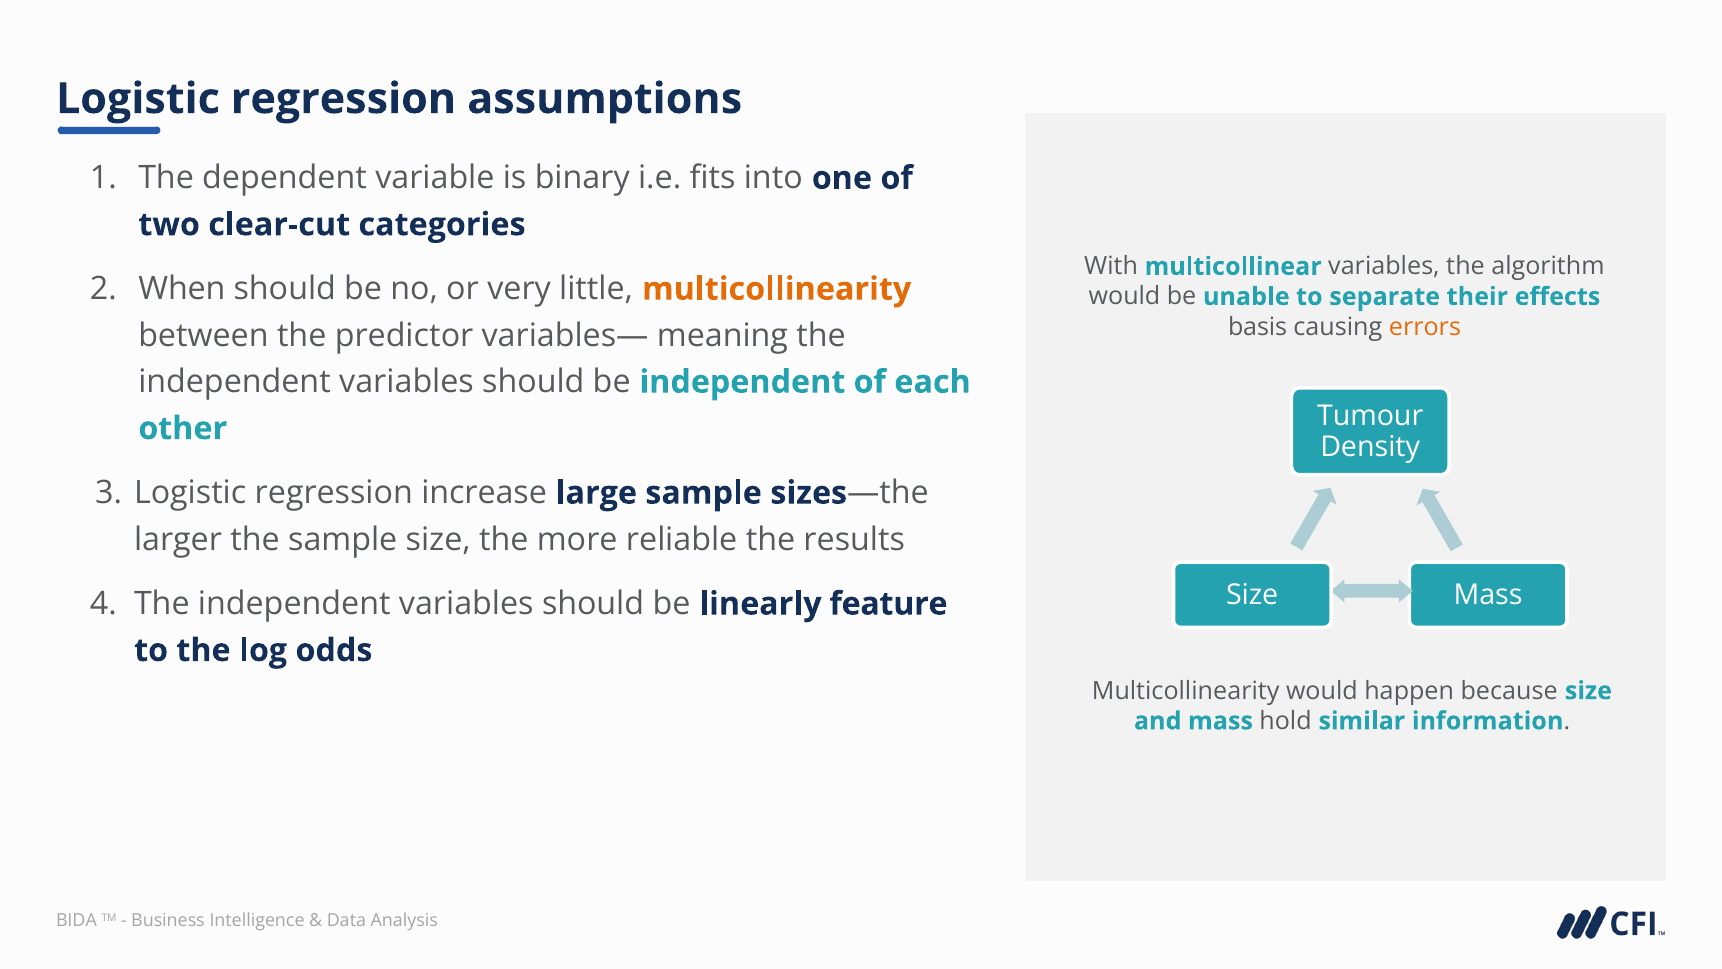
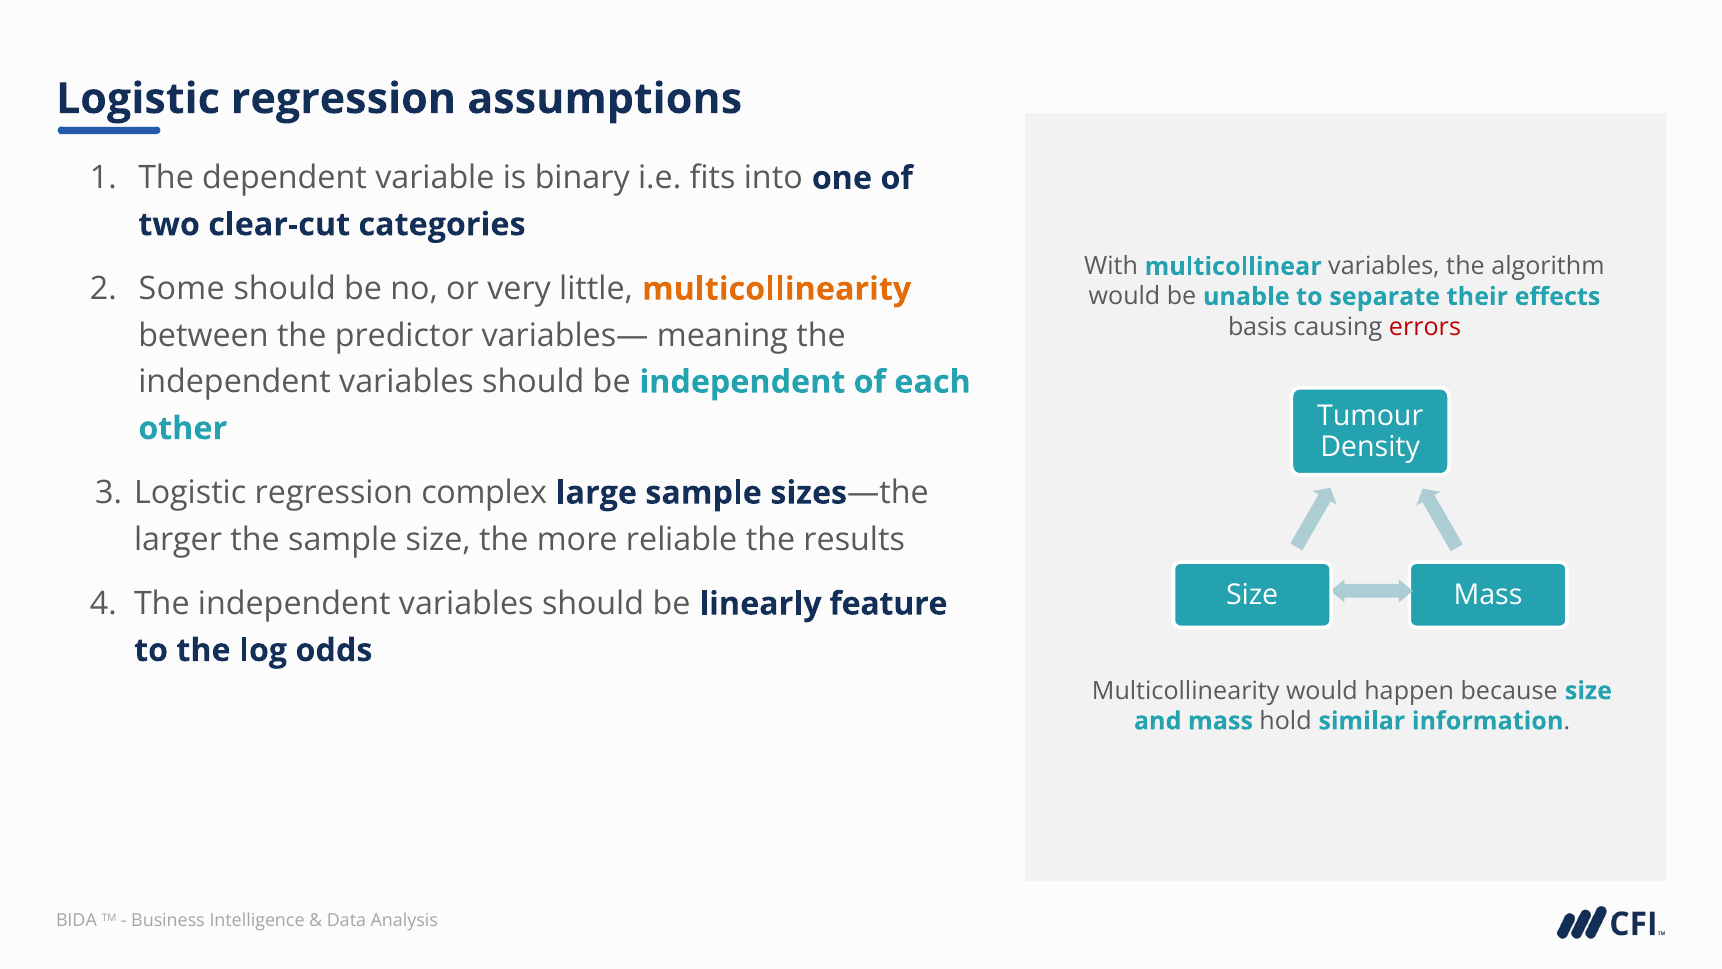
When: When -> Some (182, 289)
errors colour: orange -> red (1425, 327)
increase: increase -> complex (484, 493)
